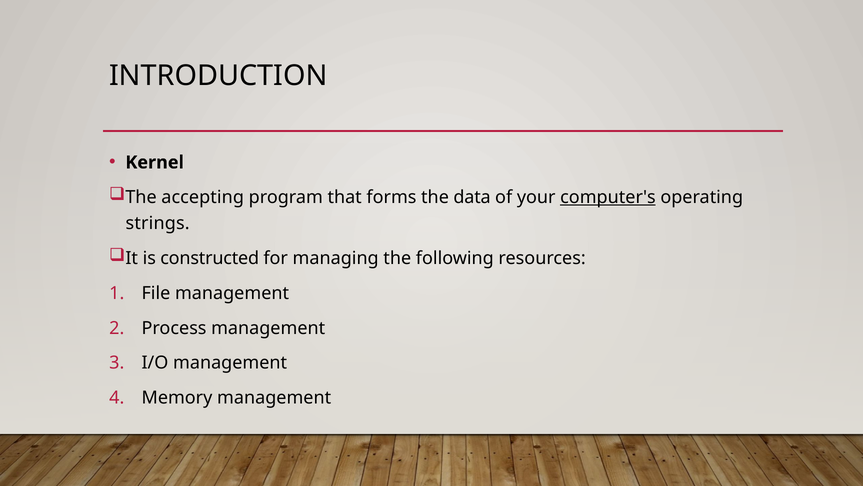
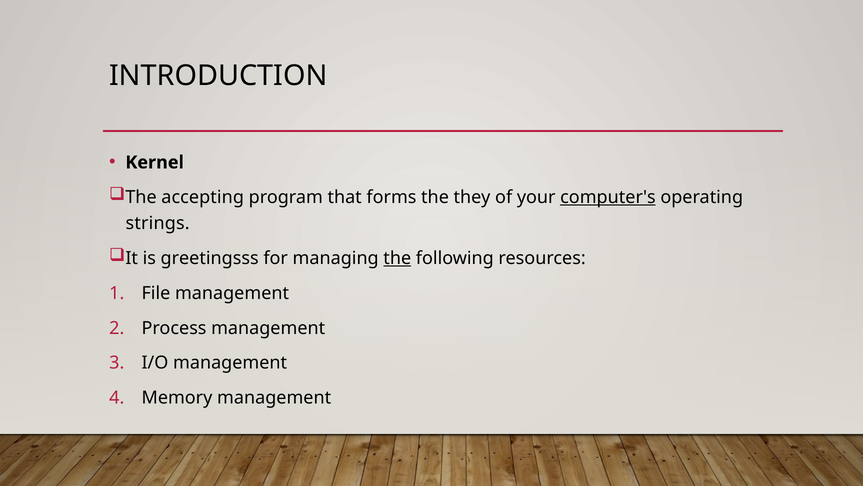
data: data -> they (472, 197)
constructed: constructed -> greetingsss (210, 258)
the underline: none -> present (397, 258)
